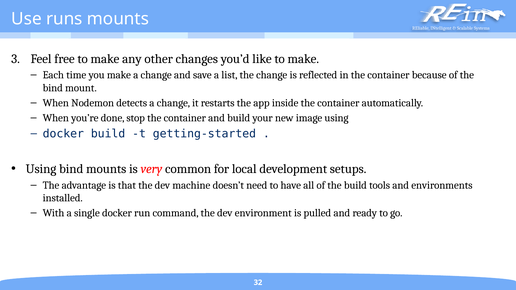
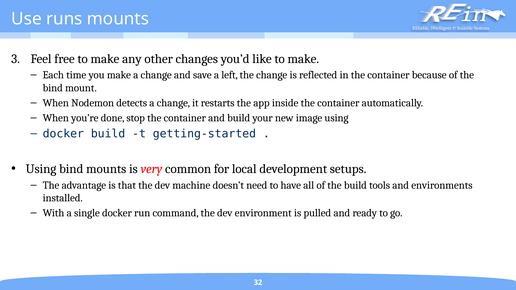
list: list -> left (230, 75)
